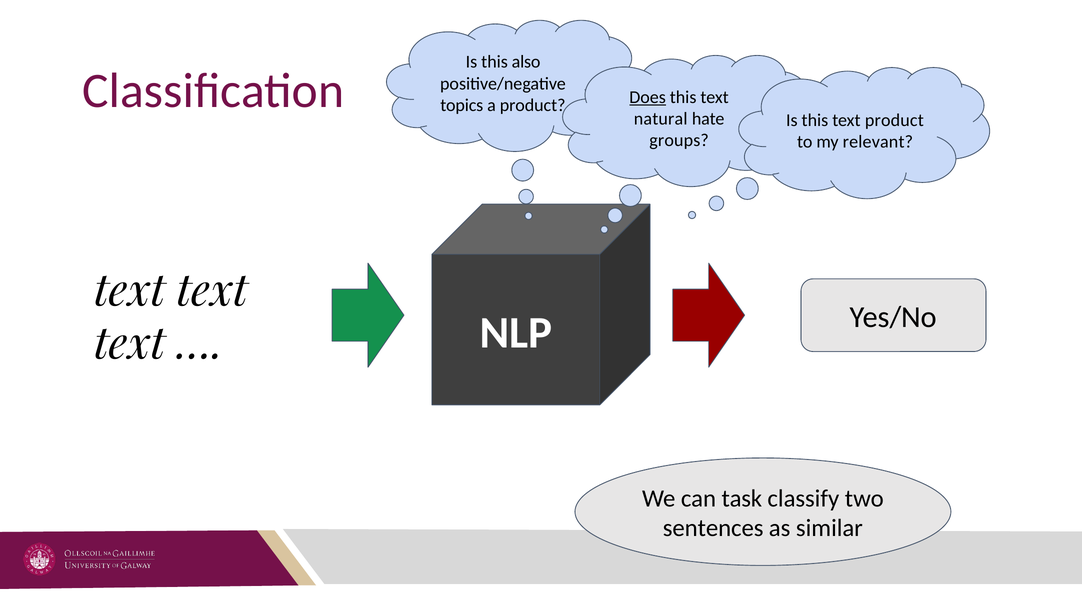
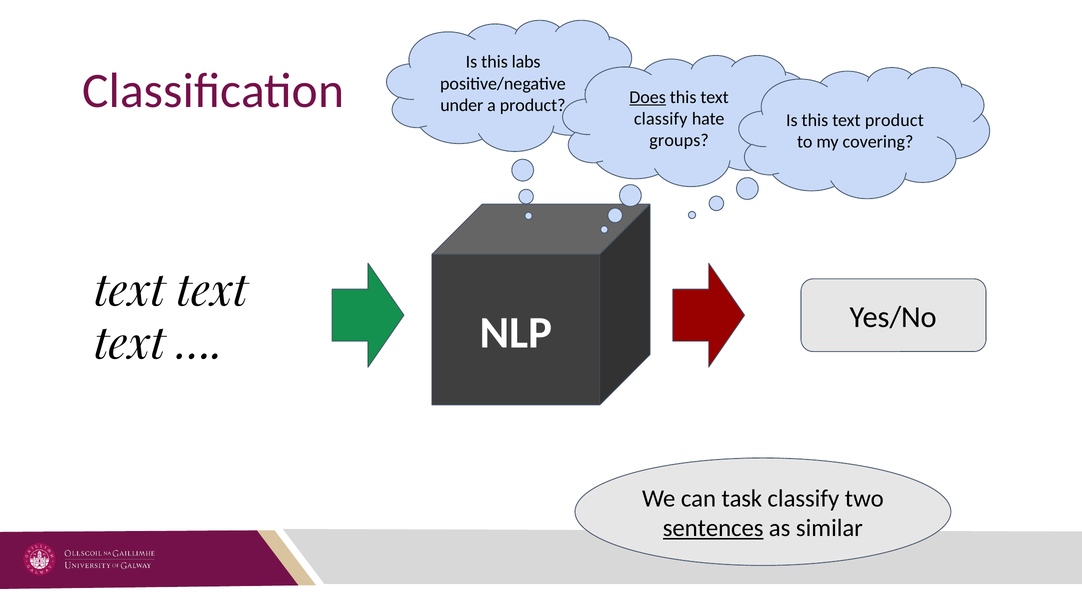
also: also -> labs (526, 62)
topics: topics -> under (462, 105)
natural: natural -> classify (661, 119)
relevant: relevant -> covering (878, 142)
sentences underline: none -> present (713, 528)
